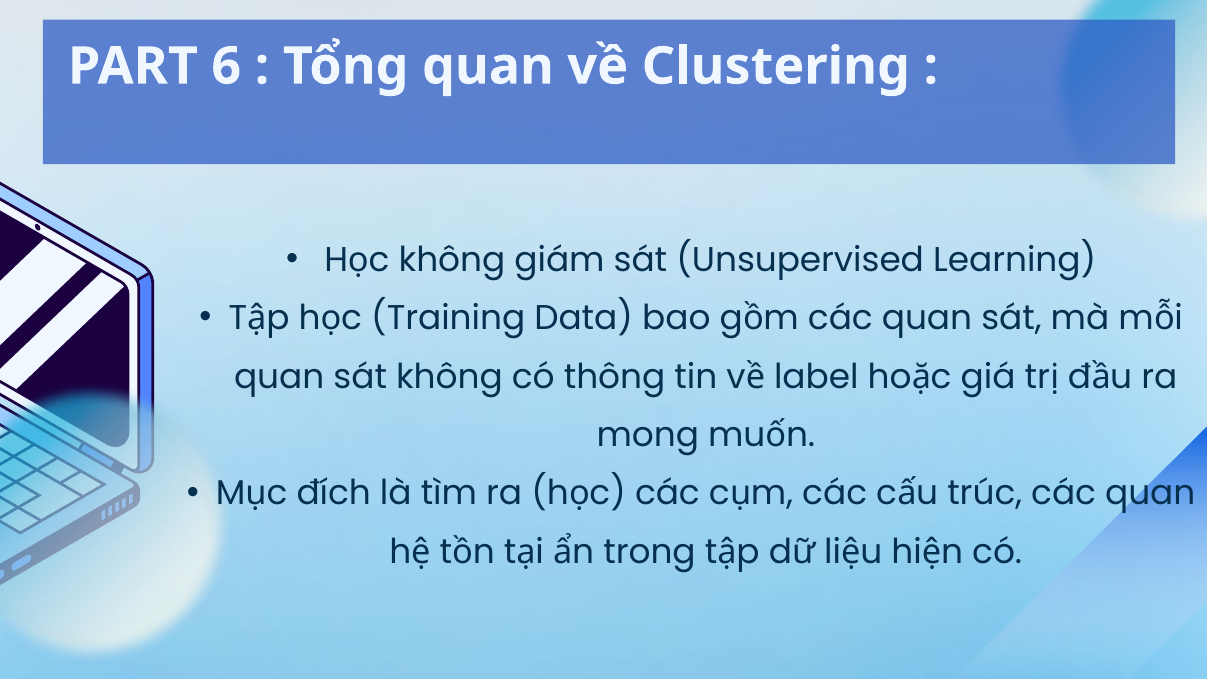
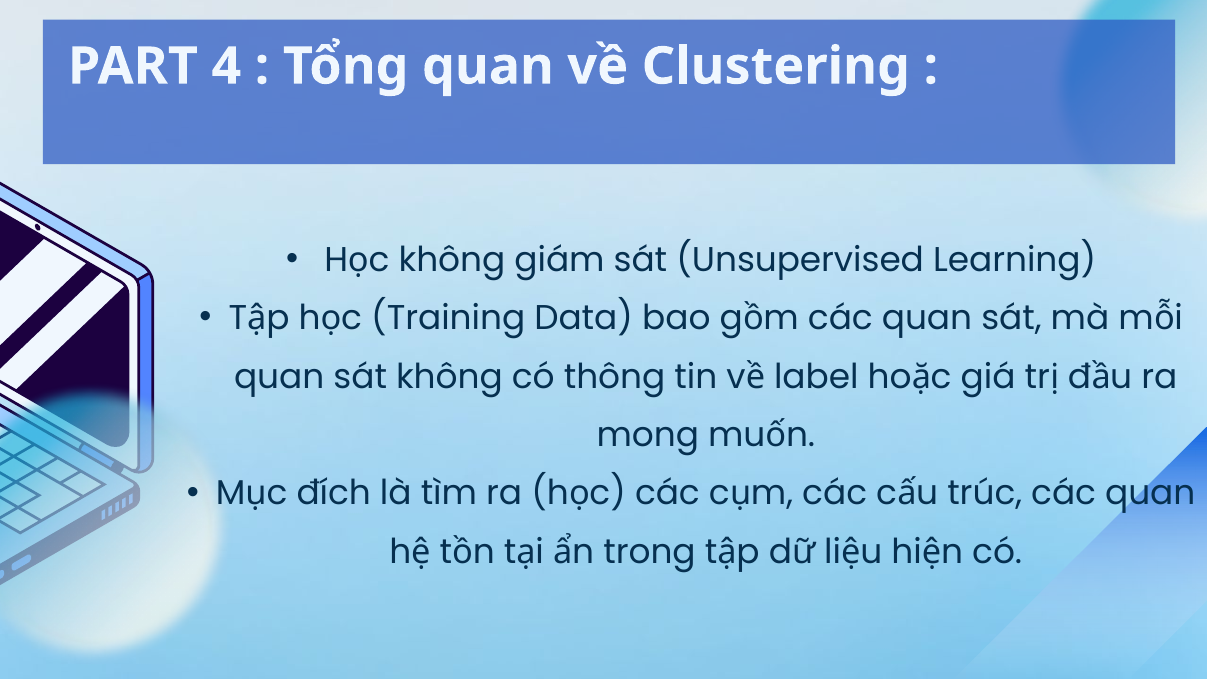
6: 6 -> 4 (226, 66)
